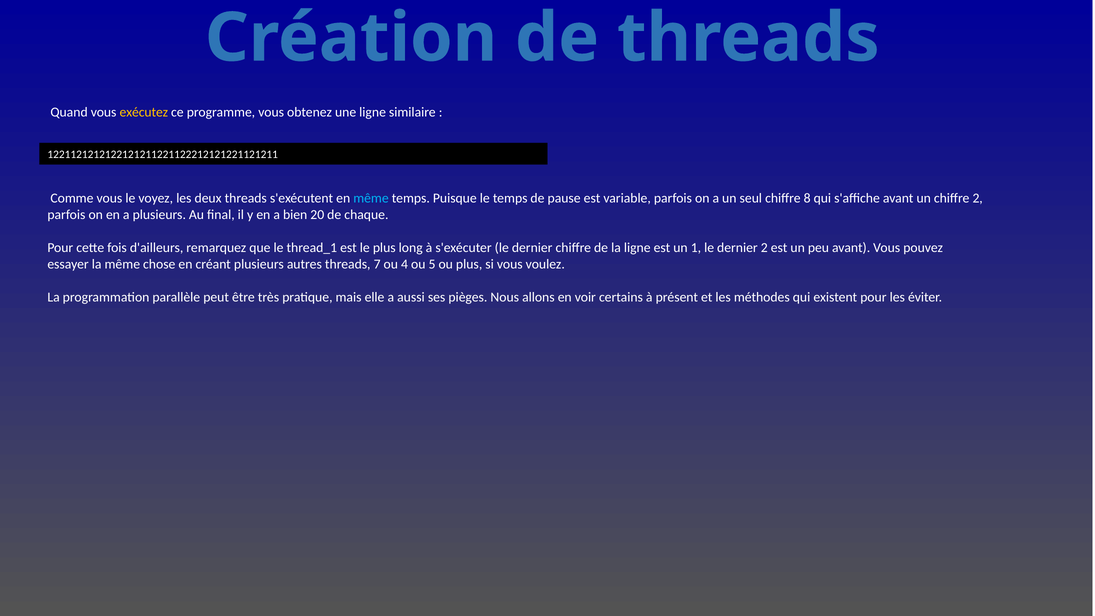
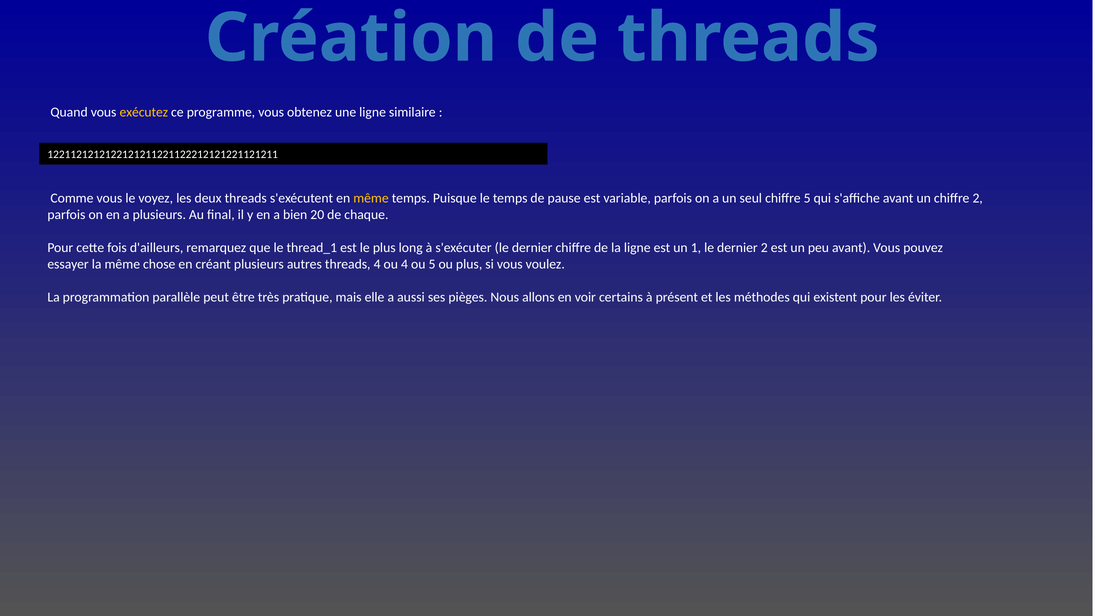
même colour: light blue -> yellow (371, 198)
chiffre 8: 8 -> 5 (807, 198)
threads 7: 7 -> 4 (377, 264)
